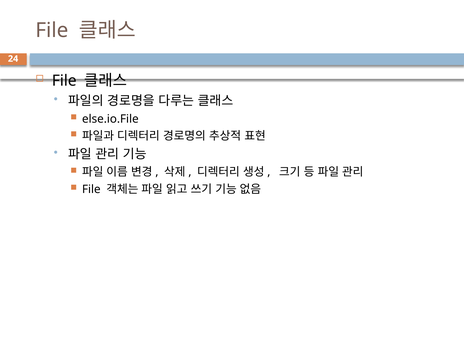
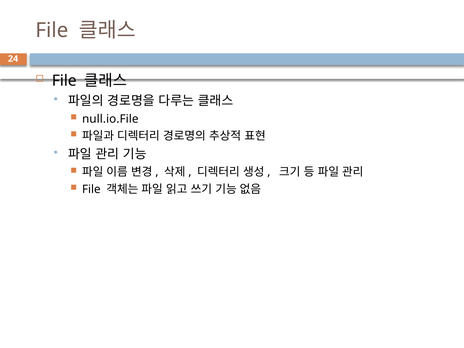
else.io.File: else.io.File -> null.io.File (110, 119)
